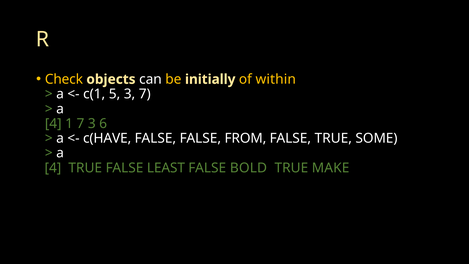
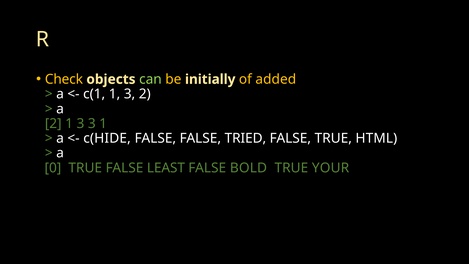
can colour: white -> light green (150, 79)
within: within -> added (276, 79)
c(1 5: 5 -> 1 (115, 94)
3 7: 7 -> 2 (145, 94)
4: 4 -> 2 (53, 124)
7: 7 -> 3 (80, 124)
3 6: 6 -> 1 (103, 124)
c(HAVE: c(HAVE -> c(HIDE (107, 138)
FROM: FROM -> TRIED (245, 138)
SOME: SOME -> HTML (376, 138)
4: 4 -> 0 (53, 168)
MAKE: MAKE -> YOUR (331, 168)
